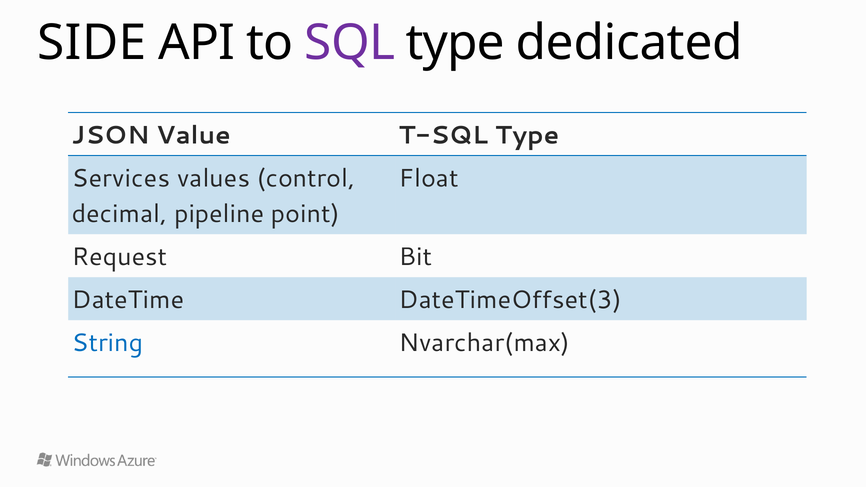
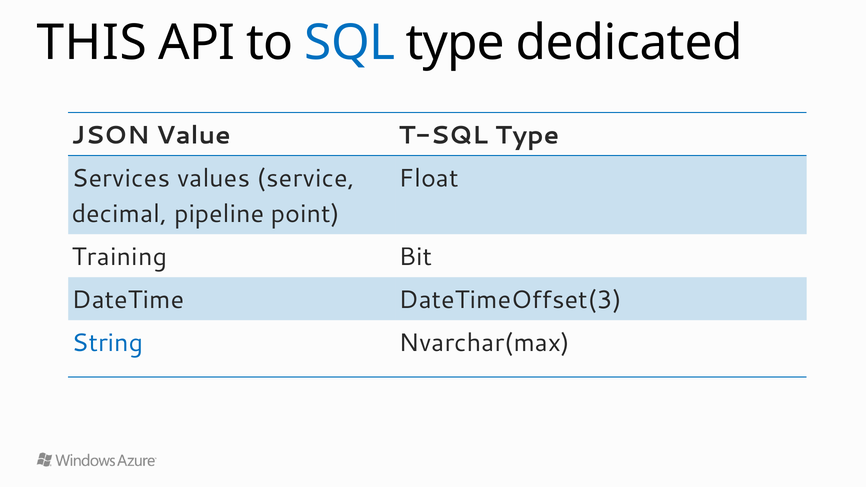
SIDE: SIDE -> THIS (92, 43)
SQL colour: purple -> blue (350, 43)
control: control -> service (306, 179)
Request: Request -> Training (119, 257)
